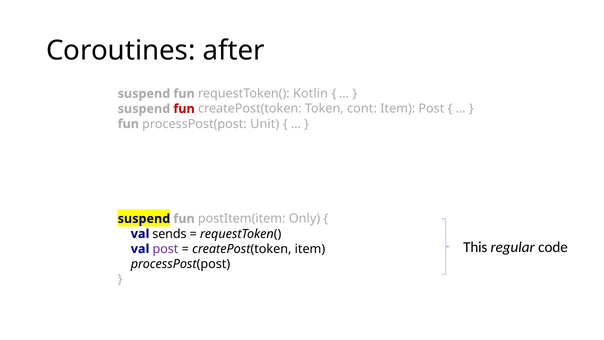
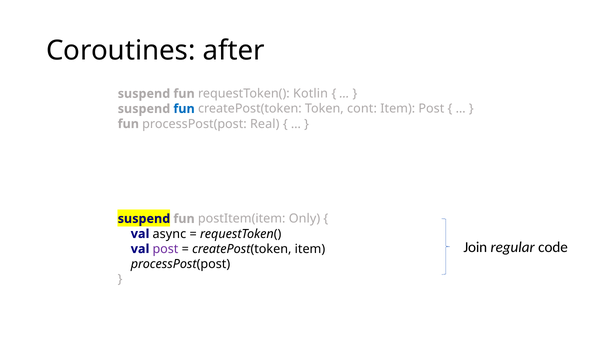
fun colour: red -> blue (184, 109)
Unit: Unit -> Real (265, 124)
sends: sends -> async (169, 234)
This: This -> Join (475, 247)
